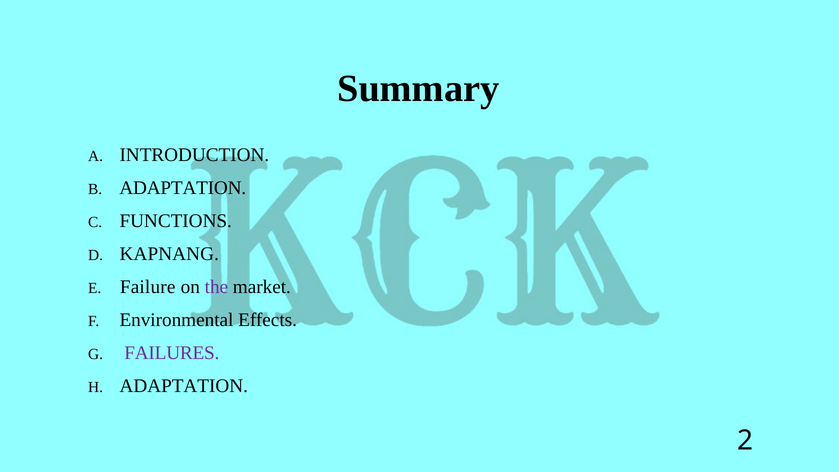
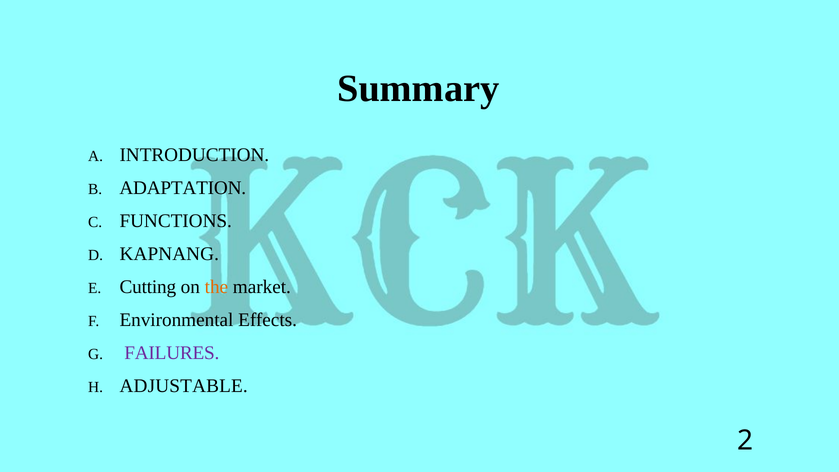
Failure: Failure -> Cutting (148, 287)
the colour: purple -> orange (216, 287)
ADAPTATION: ADAPTATION -> ADJUSTABLE (184, 386)
